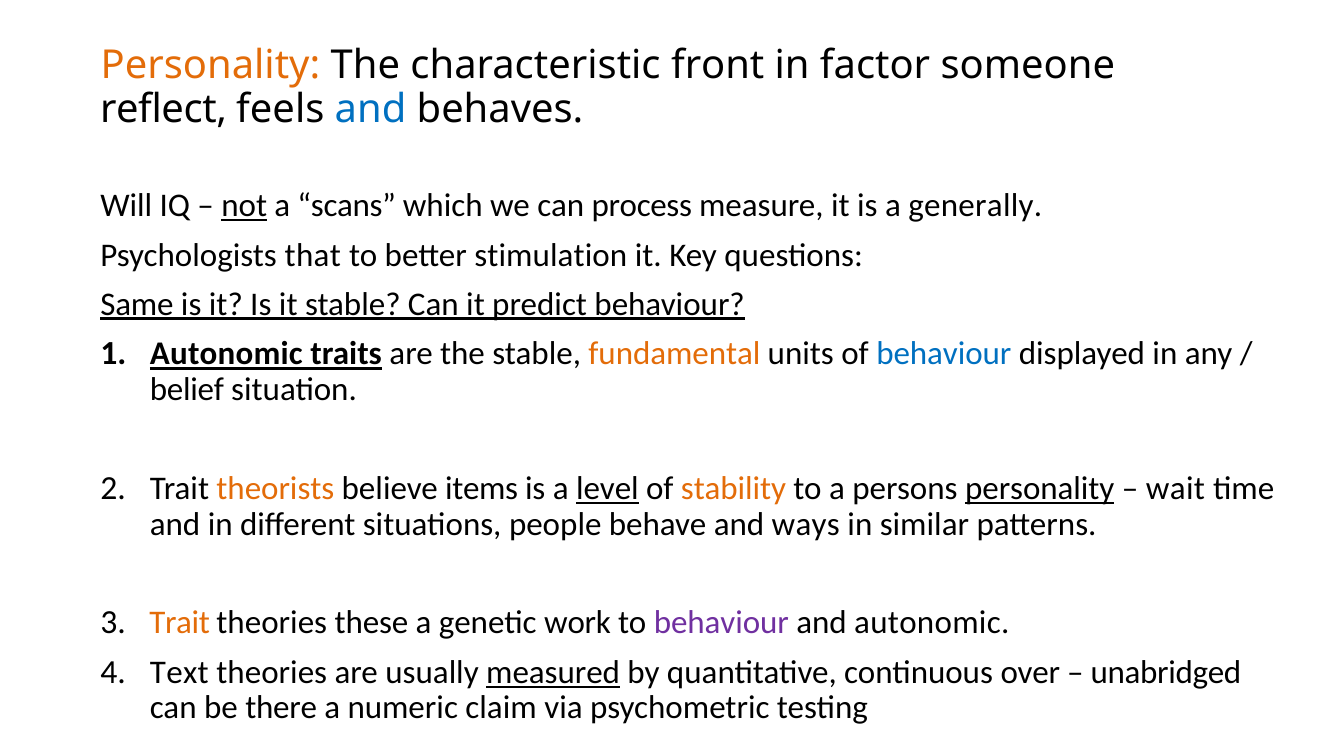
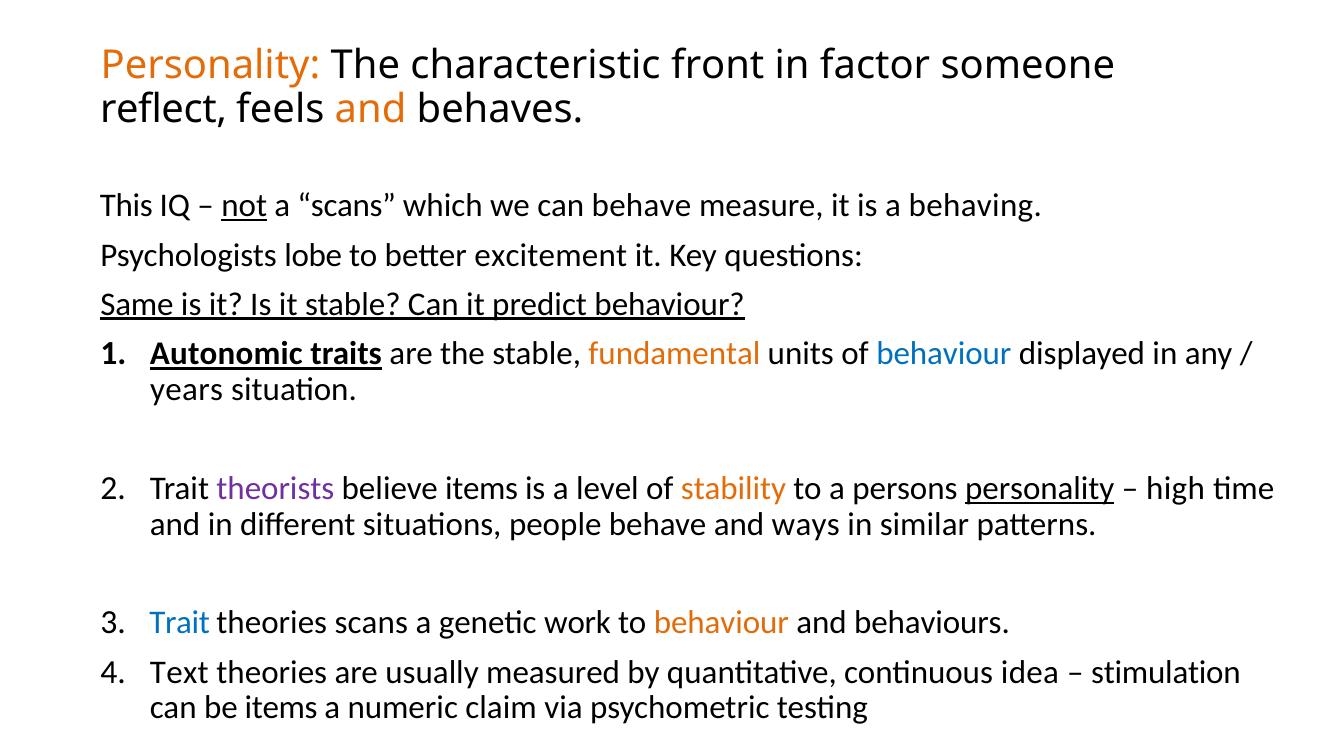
and colour: blue -> orange (371, 109)
Will: Will -> This (126, 206)
can process: process -> behave (641, 206)
generally: generally -> behaving (975, 206)
that: that -> lobe (313, 255)
stimulation: stimulation -> excitement (551, 255)
belief: belief -> years (187, 390)
theorists colour: orange -> purple (275, 489)
level underline: present -> none (607, 489)
wait: wait -> high (1175, 489)
Trait colour: orange -> blue (180, 623)
theories these: these -> scans (371, 623)
behaviour colour: purple -> orange (721, 623)
and autonomic: autonomic -> behaviours (932, 623)
measured underline: present -> none (553, 672)
over: over -> idea (1030, 672)
unabridged: unabridged -> stimulation (1166, 672)
be there: there -> items (281, 708)
